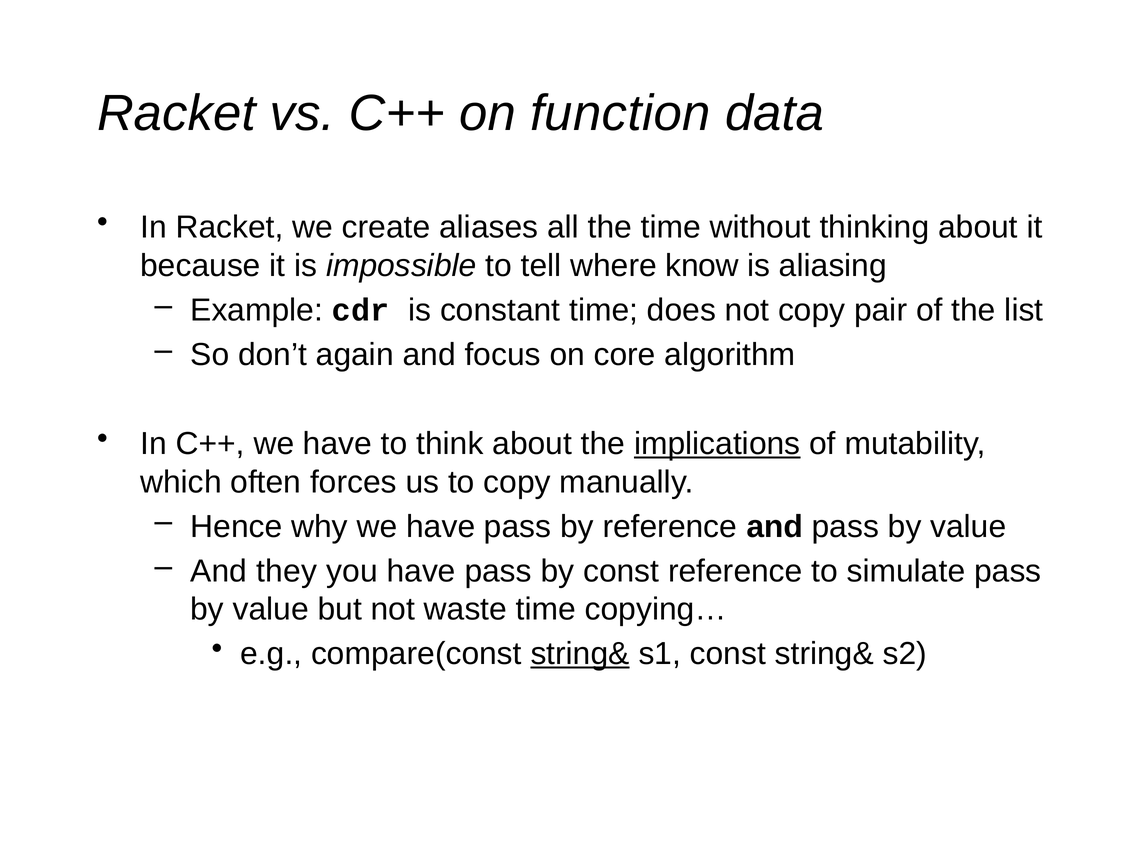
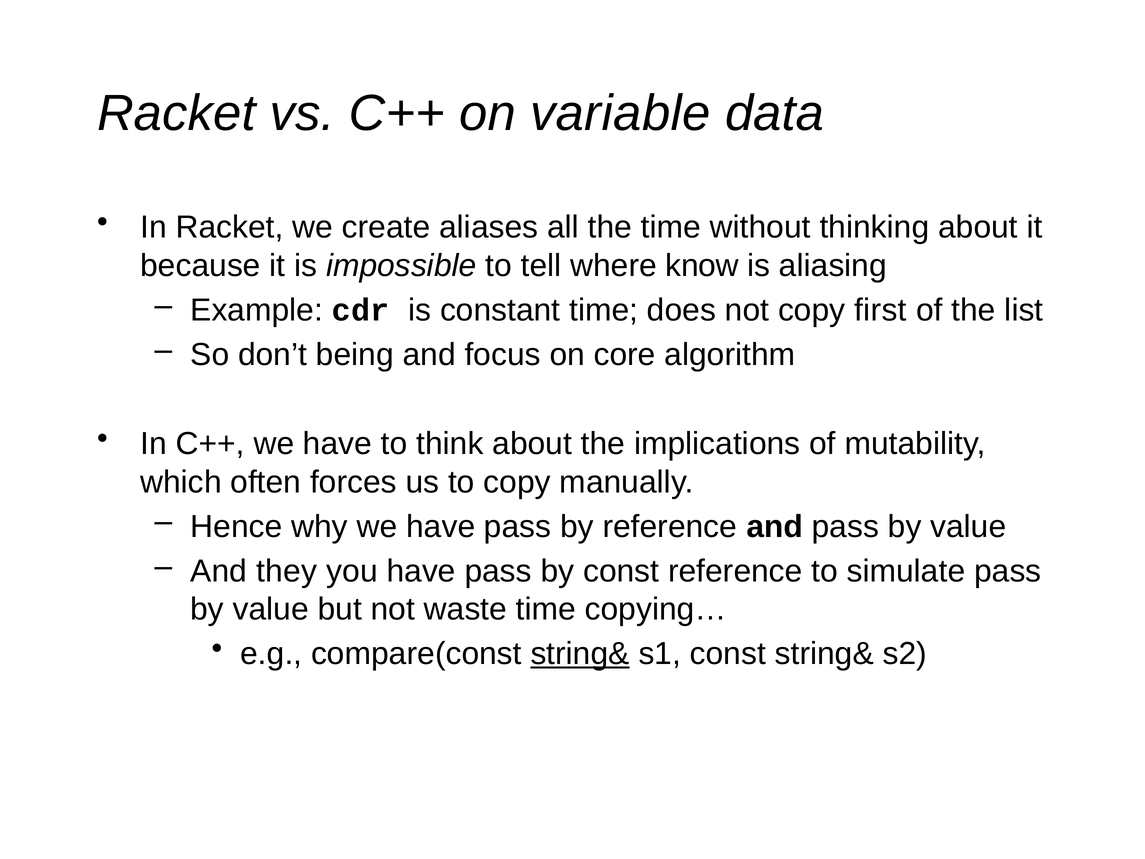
function: function -> variable (620, 113)
pair: pair -> first (880, 310)
again: again -> being (355, 355)
implications underline: present -> none (717, 444)
